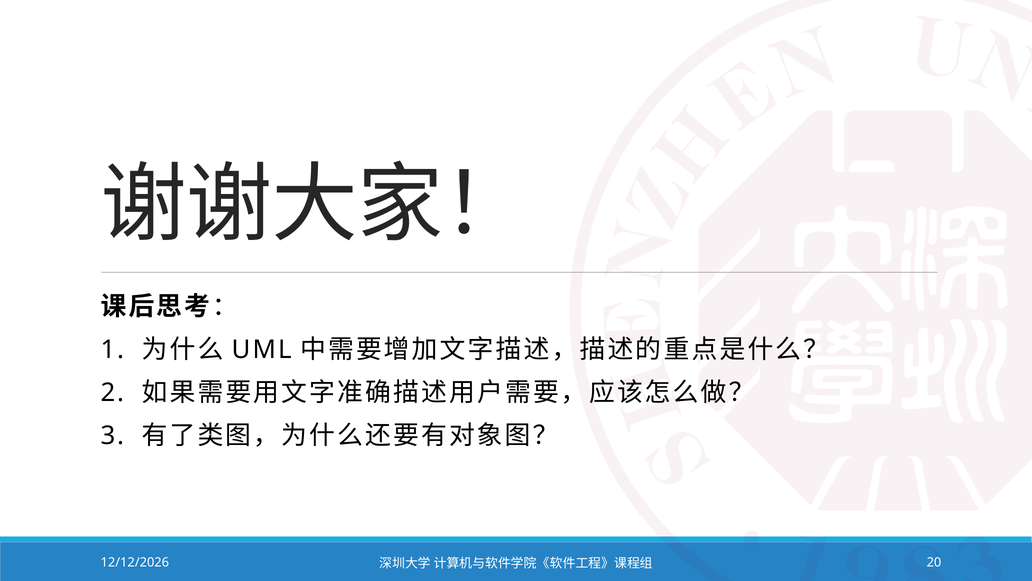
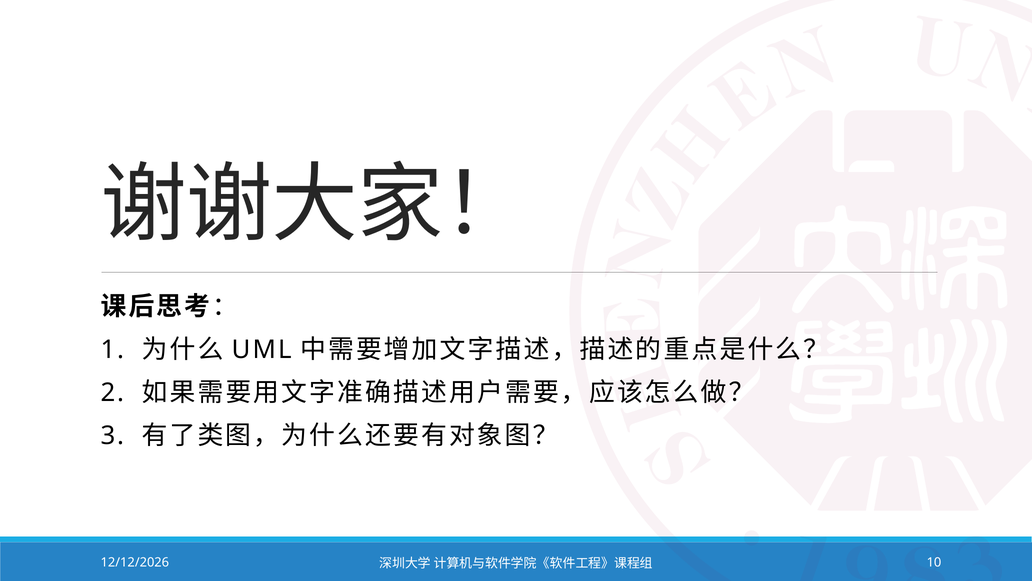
20: 20 -> 10 (934, 562)
